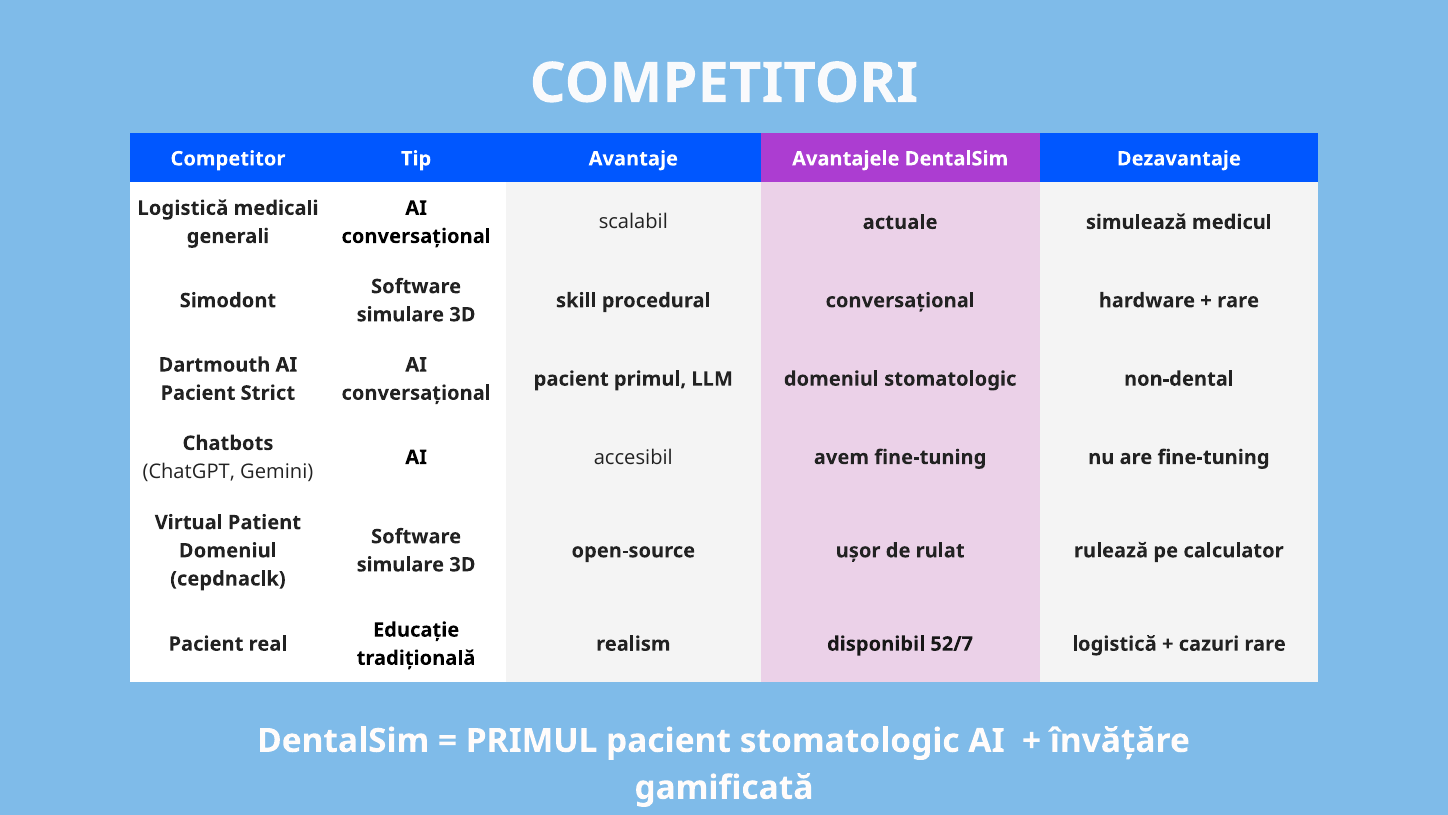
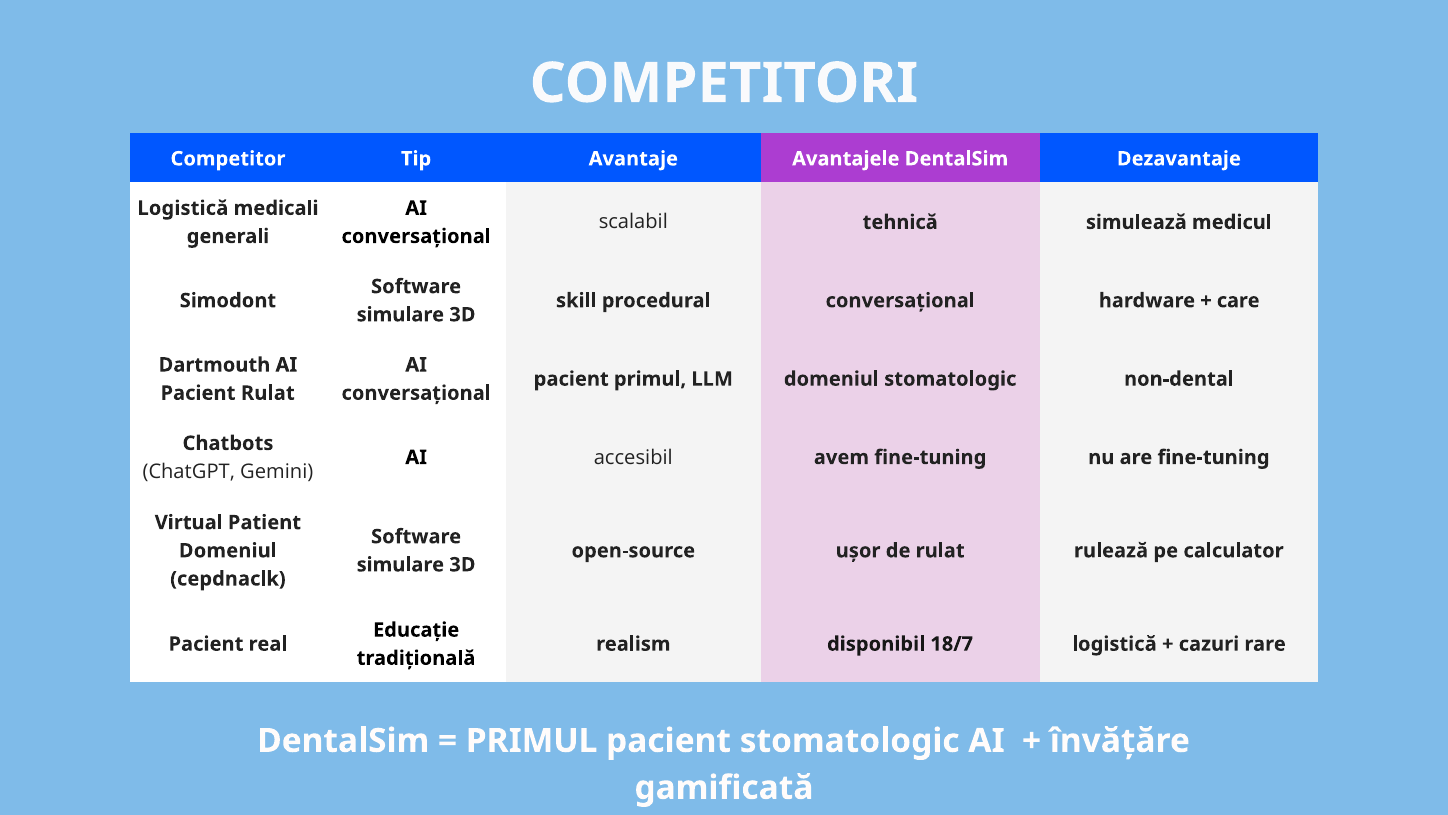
actuale: actuale -> tehnică (900, 222)
rare: rare -> care (1238, 300)
Pacient Strict: Strict -> Rulat (268, 393)
52/7: 52/7 -> 18/7 (952, 644)
